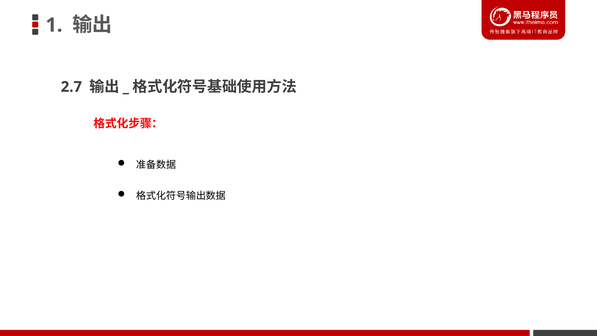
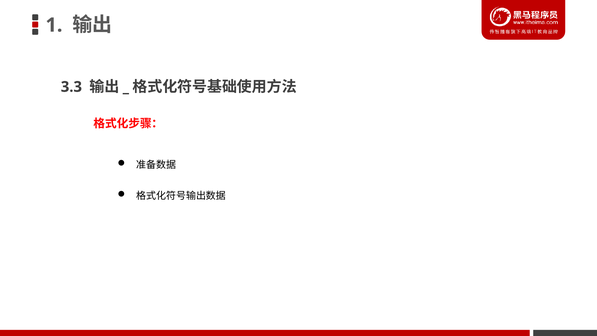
2.7: 2.7 -> 3.3 (71, 87)
